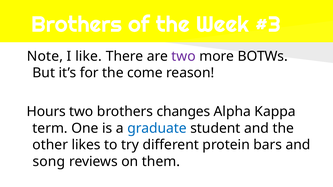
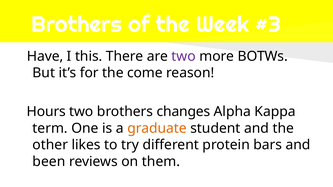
Note: Note -> Have (45, 56)
like: like -> this (89, 56)
graduate colour: blue -> orange (157, 128)
song: song -> been (49, 162)
